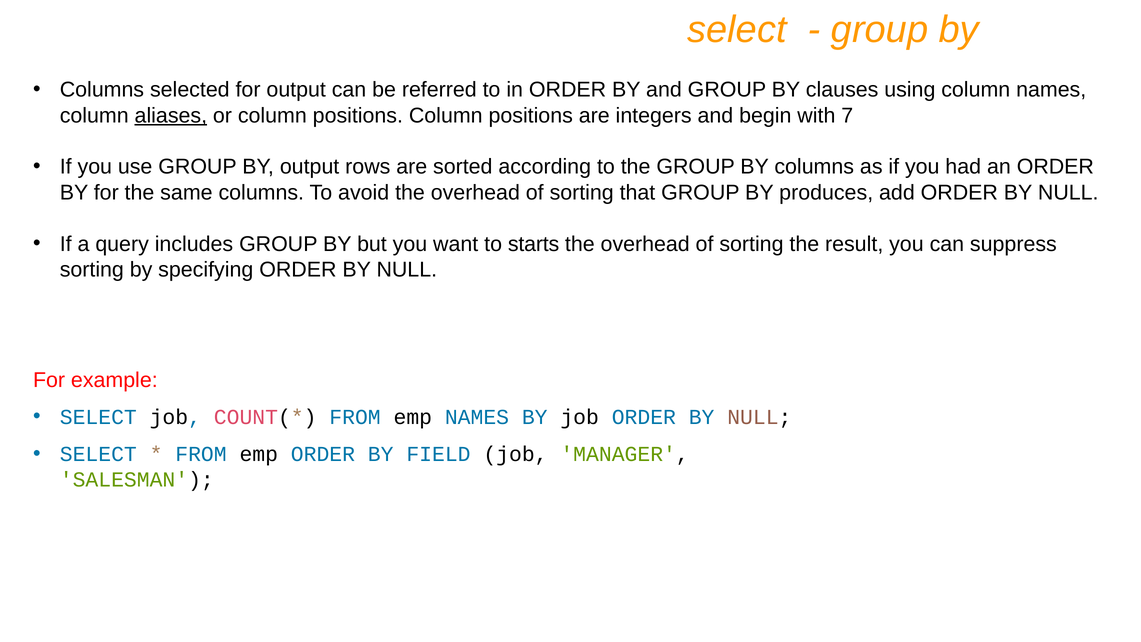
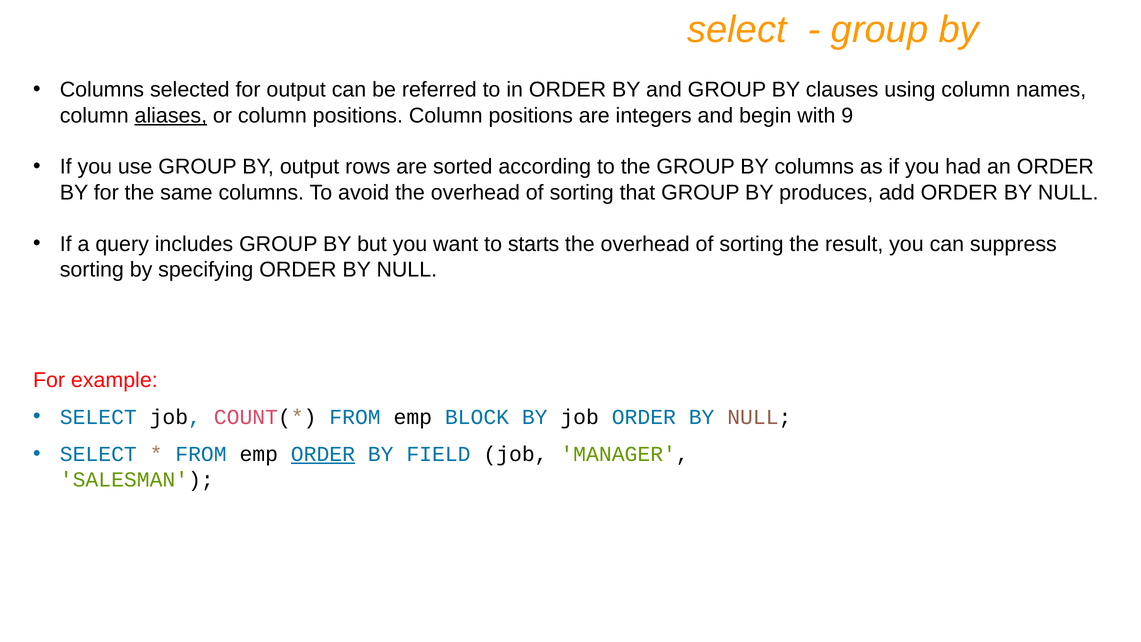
7: 7 -> 9 (847, 116)
emp NAMES: NAMES -> BLOCK (477, 417)
ORDER underline: none -> present (323, 454)
